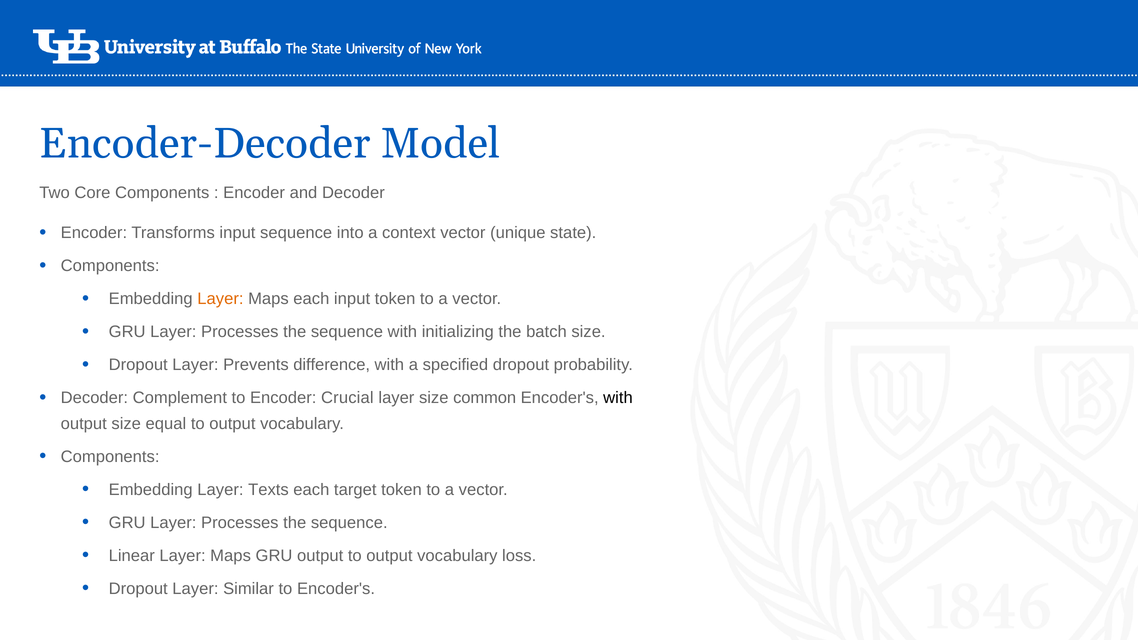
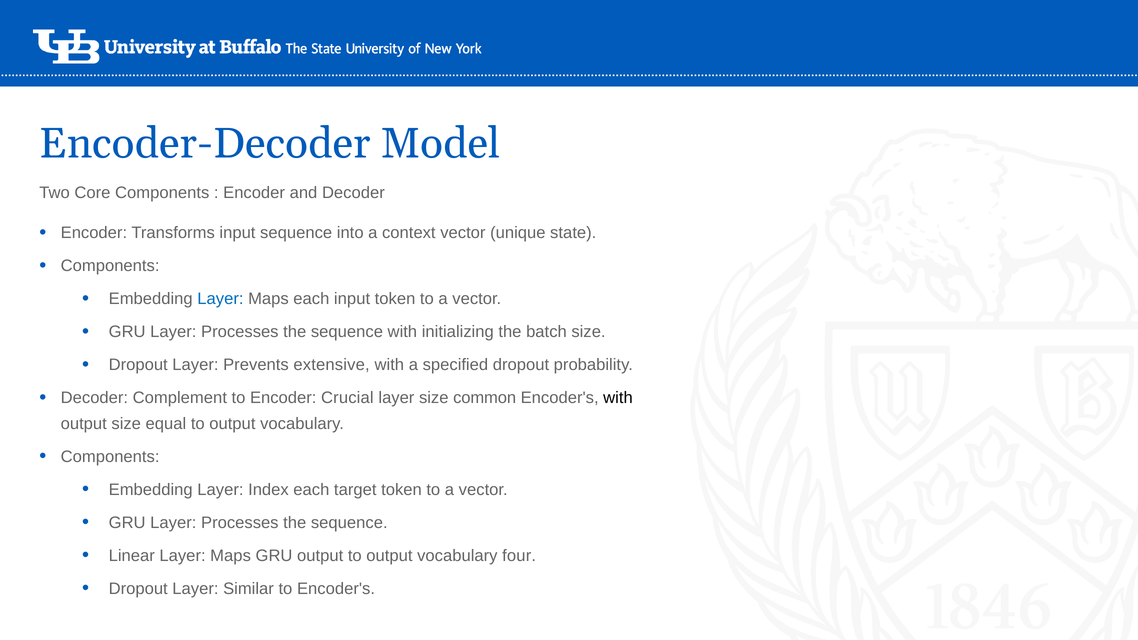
Layer colour: orange -> blue (220, 299)
difference: difference -> extensive (332, 365)
Texts: Texts -> Index (268, 490)
loss: loss -> four (519, 556)
